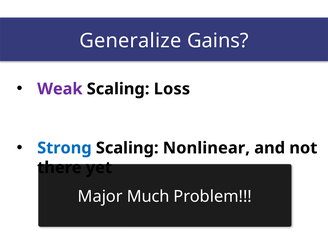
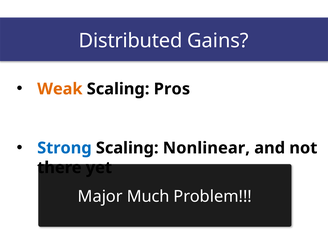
Generalize: Generalize -> Distributed (131, 41)
Weak colour: purple -> orange (60, 89)
Loss: Loss -> Pros (172, 89)
